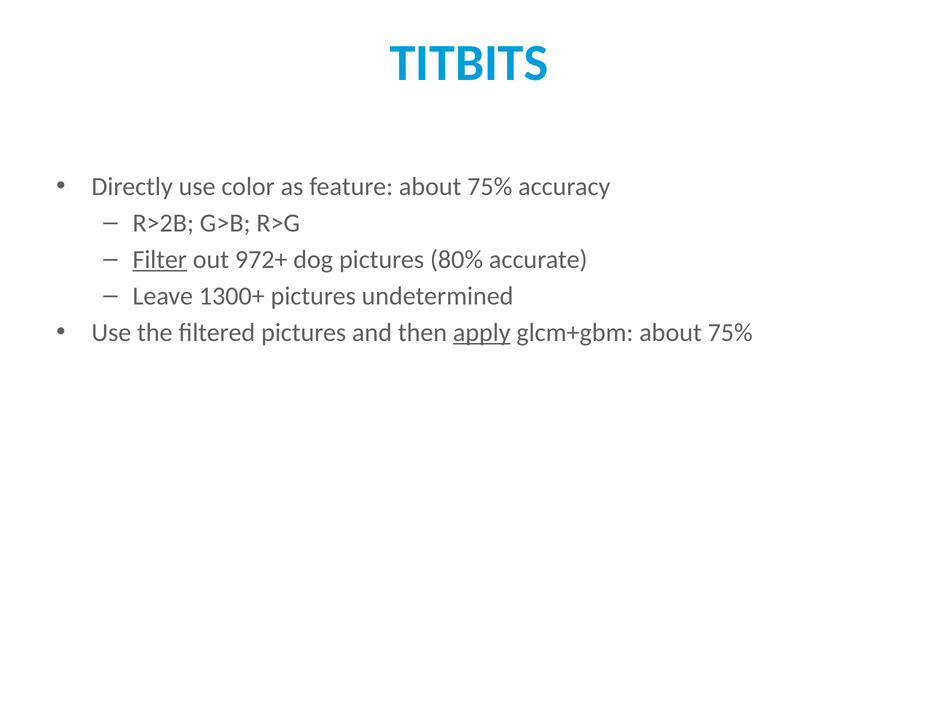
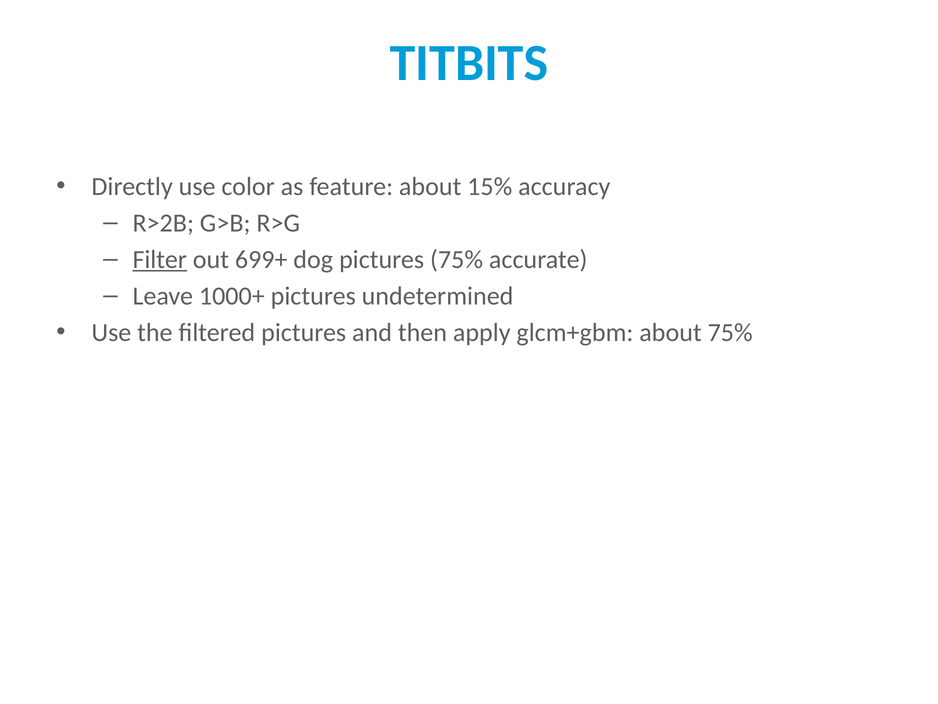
feature about 75%: 75% -> 15% (490, 186)
972+: 972+ -> 699+ (261, 259)
pictures 80%: 80% -> 75% (457, 259)
1300+: 1300+ -> 1000+ (232, 296)
apply underline: present -> none (482, 332)
